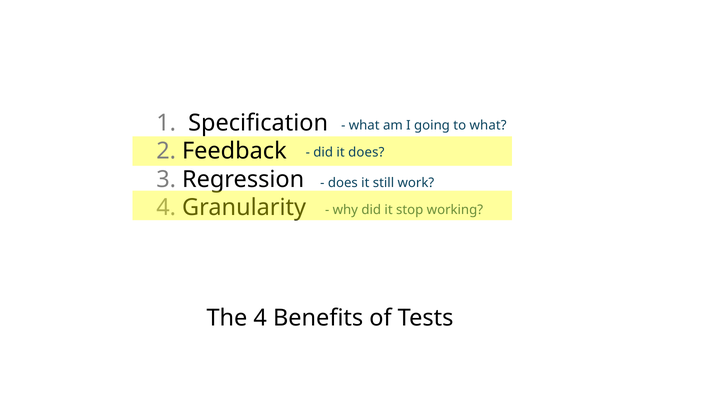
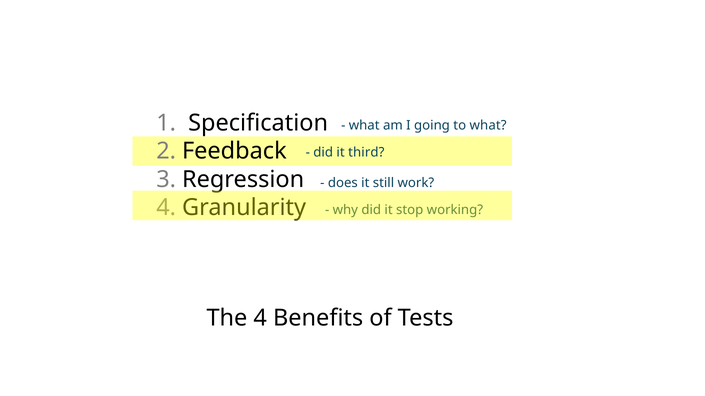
it does: does -> third (366, 153)
